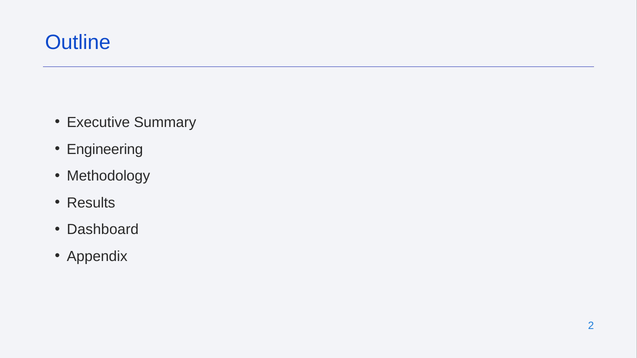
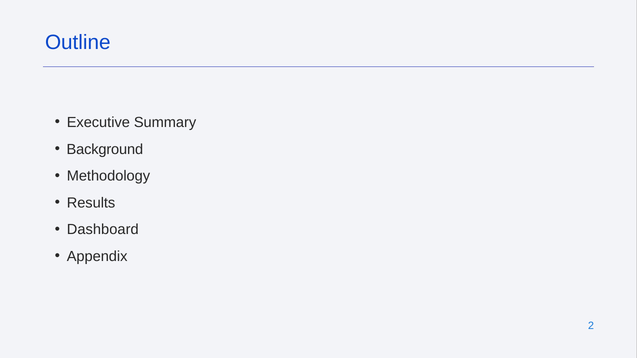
Engineering: Engineering -> Background (105, 149)
